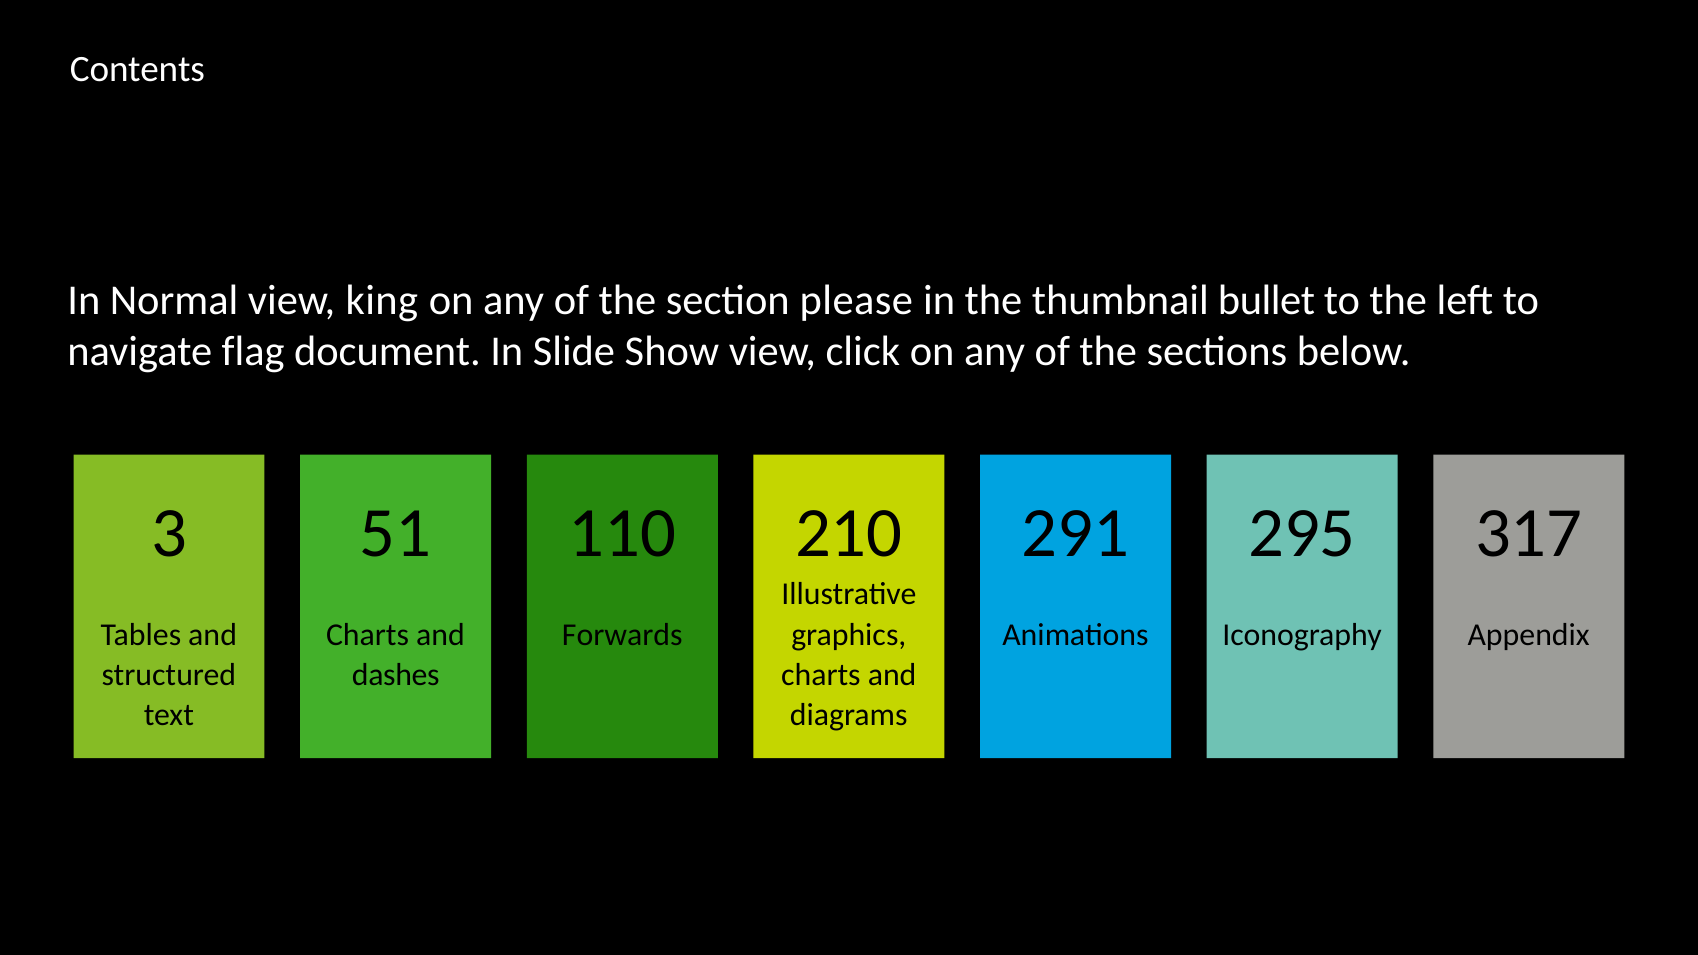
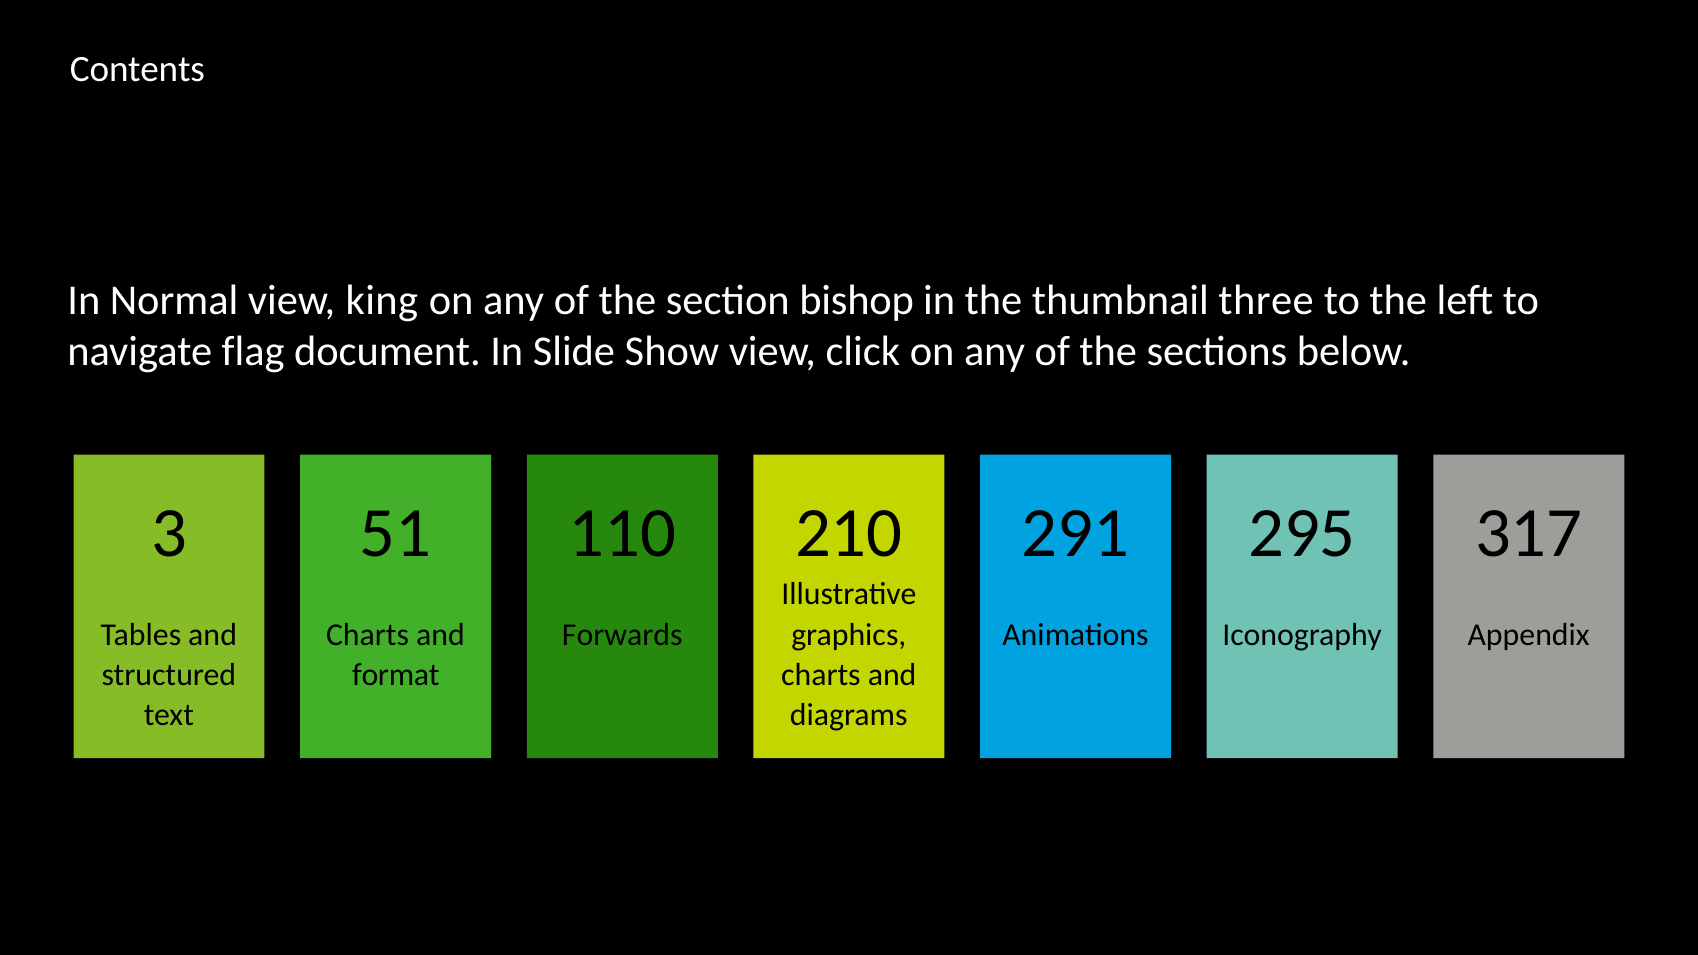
please: please -> bishop (857, 301)
bullet: bullet -> three (1266, 301)
dashes: dashes -> format (396, 675)
